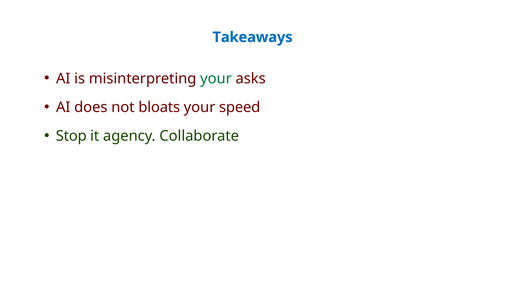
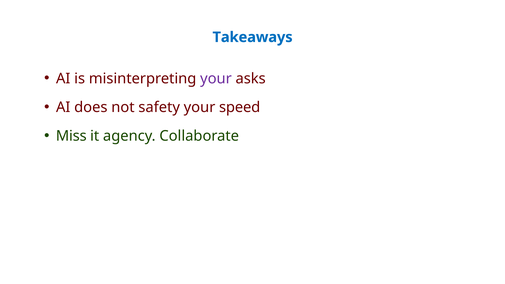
your colour: green -> purple (216, 79)
bloats: bloats -> safety (159, 107)
Stop: Stop -> Miss (71, 136)
